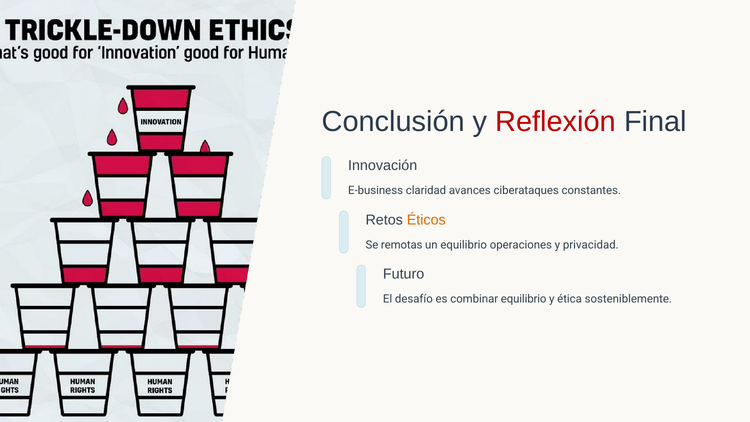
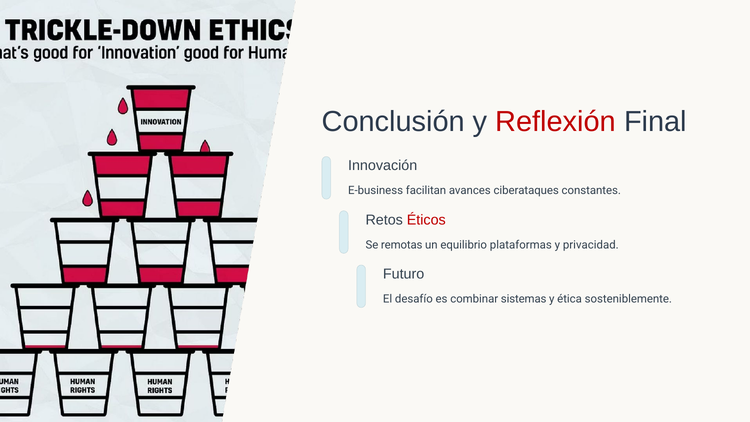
claridad: claridad -> facilitan (426, 190)
Éticos colour: orange -> red (426, 220)
operaciones: operaciones -> plataformas (521, 245)
combinar equilibrio: equilibrio -> sistemas (524, 299)
